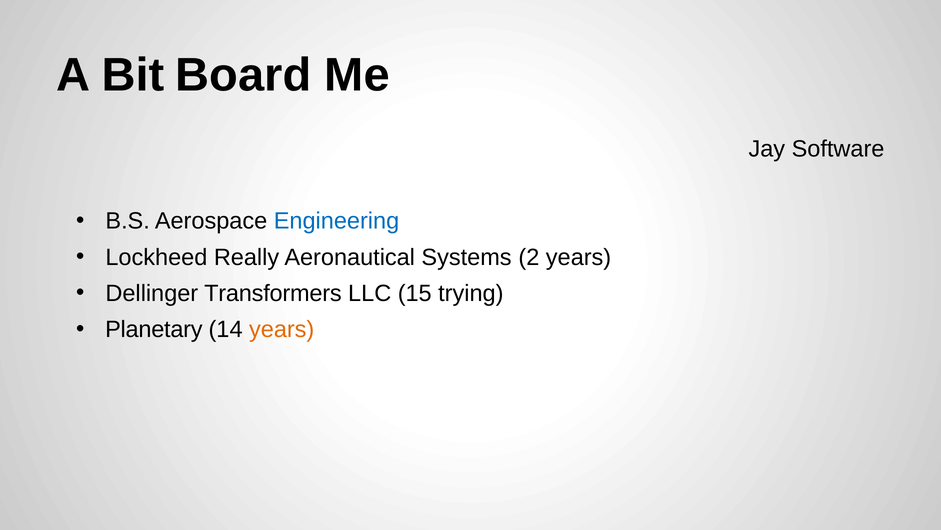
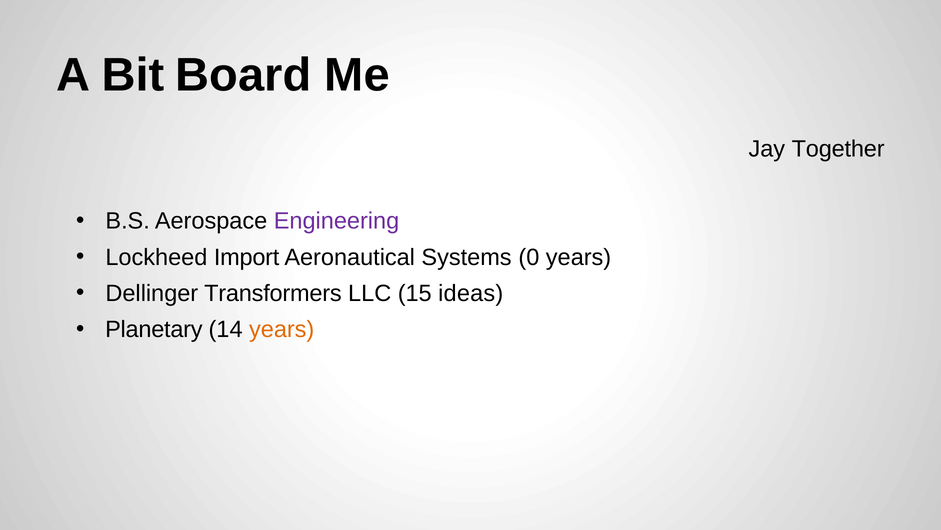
Software: Software -> Together (838, 149)
Engineering colour: blue -> purple (337, 221)
Really: Really -> Import (247, 257)
2: 2 -> 0 (529, 257)
trying: trying -> ideas (471, 293)
